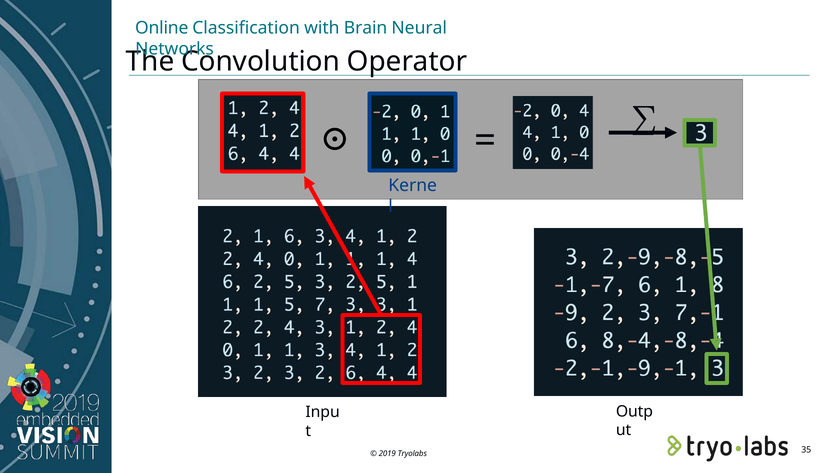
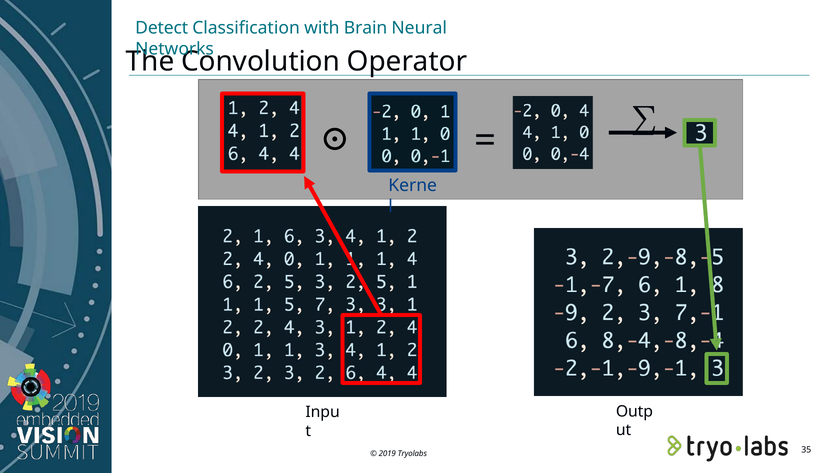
Online: Online -> Detect (162, 28)
